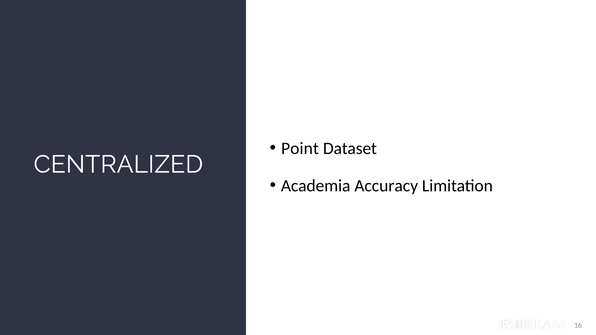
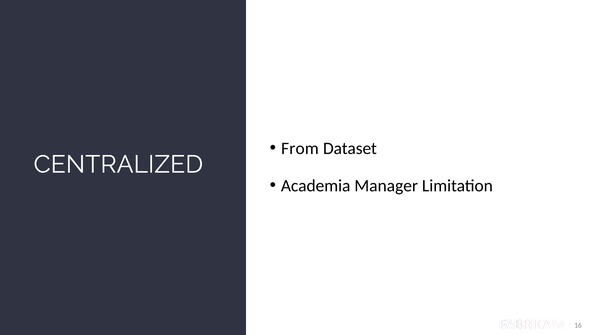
Point: Point -> From (300, 148)
Accuracy: Accuracy -> Manager (386, 186)
